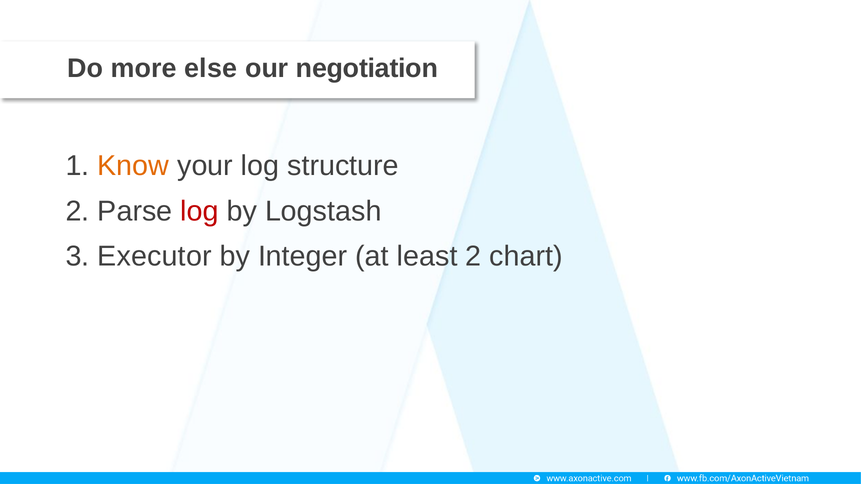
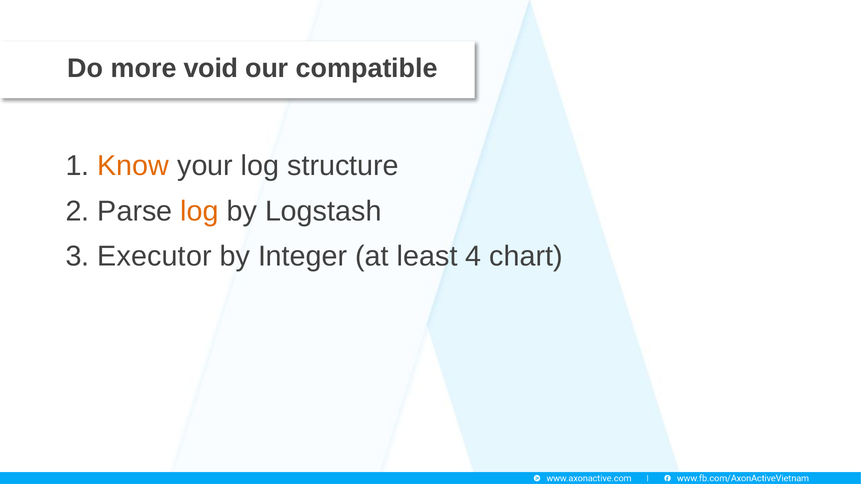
else: else -> void (211, 68)
negotiation: negotiation -> compatible (367, 68)
log colour: red -> orange (200, 211)
least 2: 2 -> 4 (473, 257)
